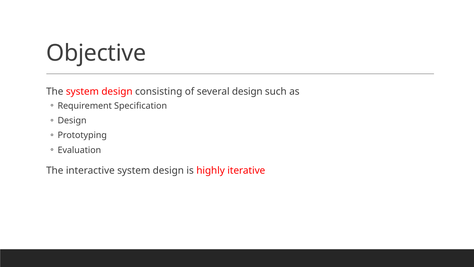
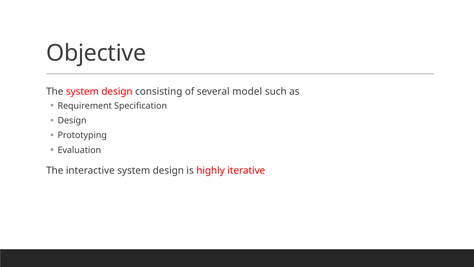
several design: design -> model (247, 92)
